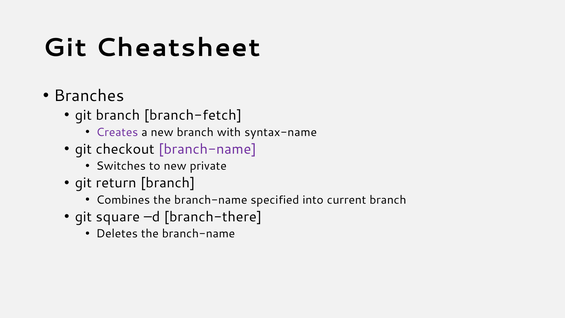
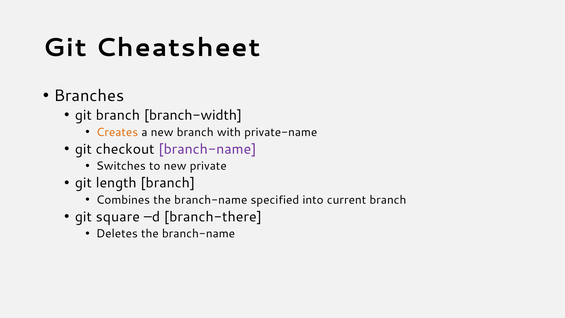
branch-fetch: branch-fetch -> branch-width (193, 115)
Creates colour: purple -> orange (117, 132)
syntax-name: syntax-name -> private-name (281, 132)
return: return -> length (116, 183)
